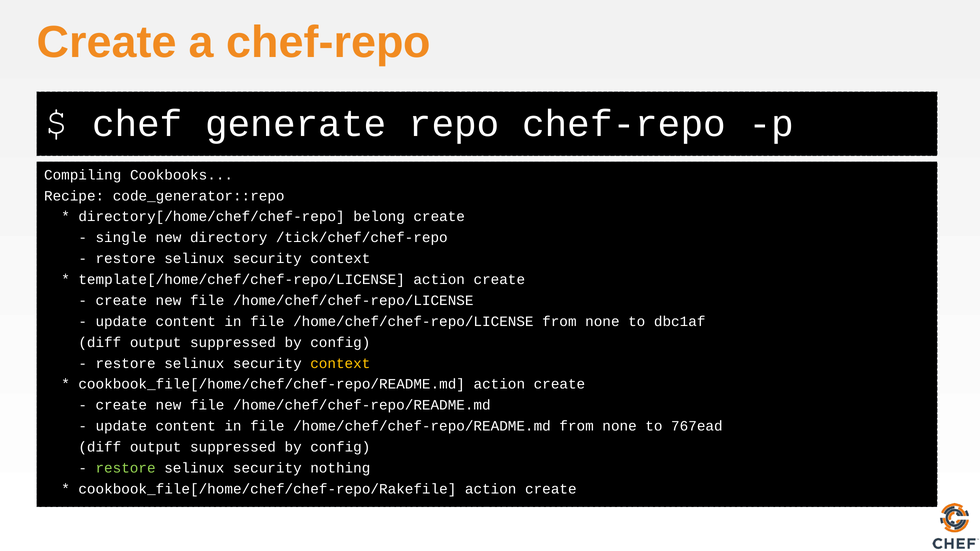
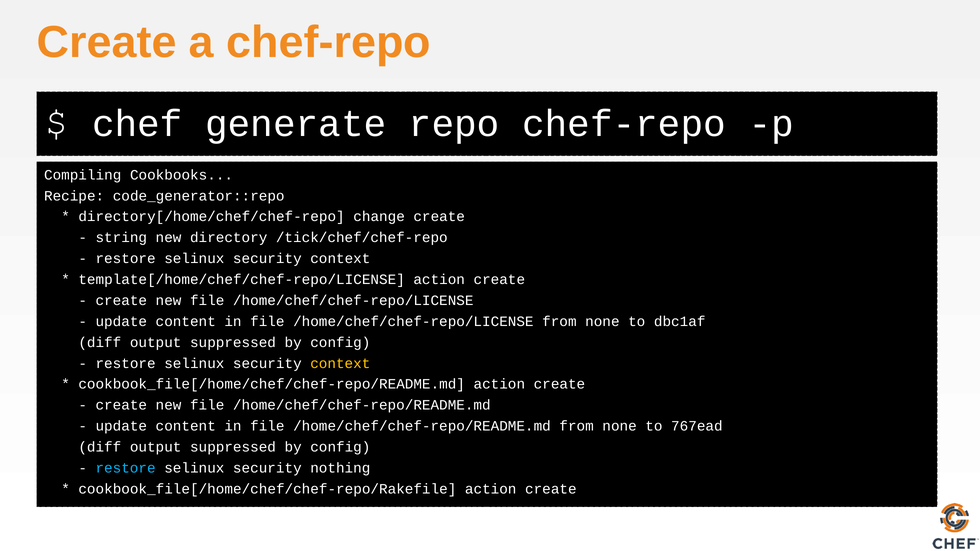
belong: belong -> change (379, 217)
single: single -> string (121, 238)
restore colour: light green -> light blue (126, 468)
